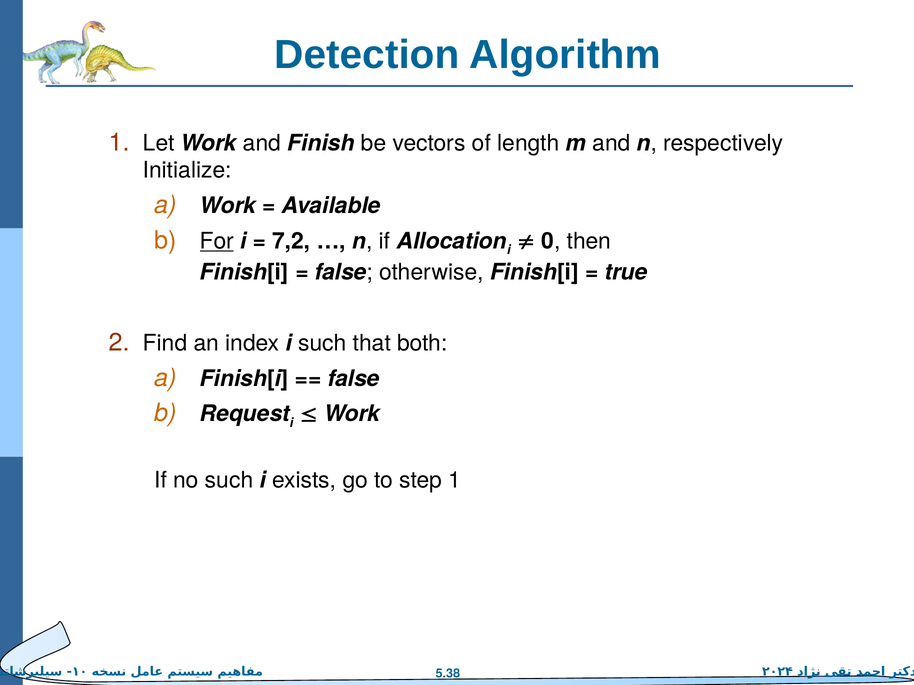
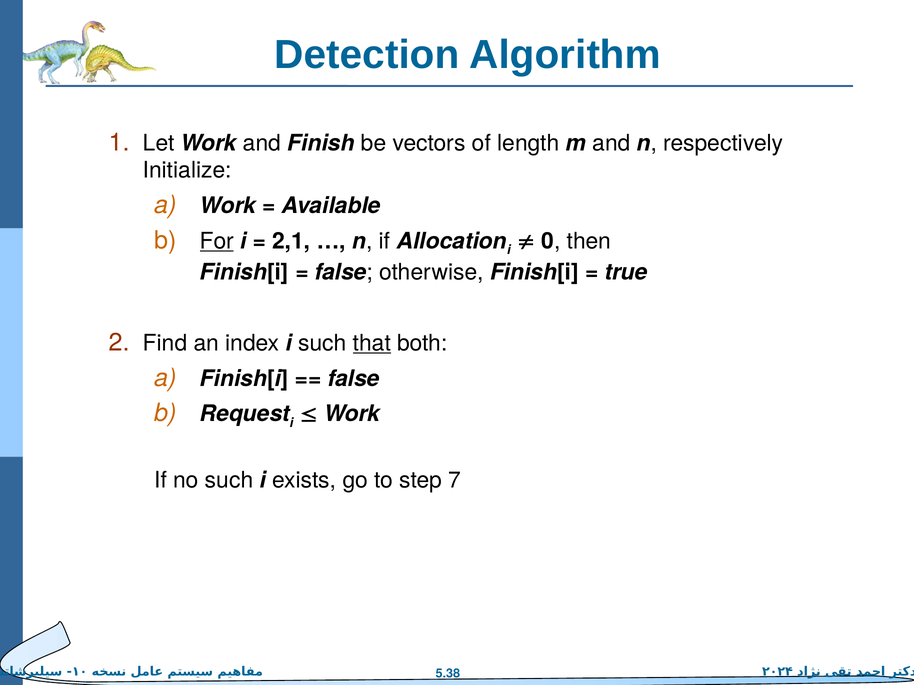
7,2: 7,2 -> 2,1 (291, 241)
that underline: none -> present (372, 343)
step 1: 1 -> 7 (455, 481)
